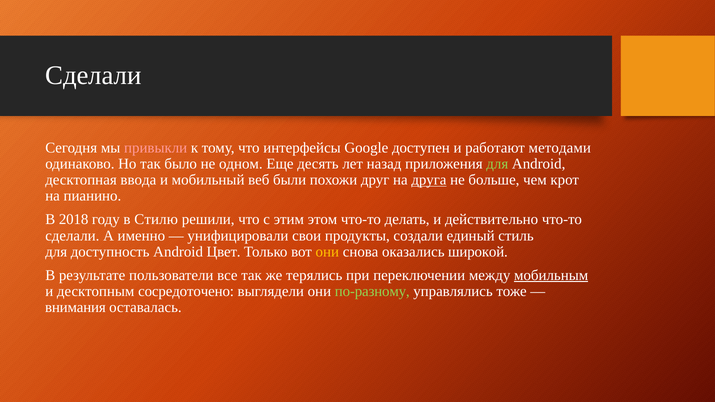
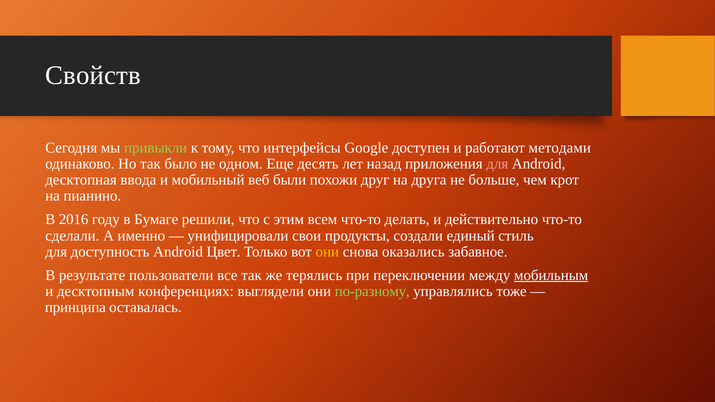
Сделали: Сделали -> Свойств (93, 76)
привыкли colour: pink -> light green (156, 148)
для colour: light green -> pink (497, 164)
друга underline: present -> none (429, 180)
2018: 2018 -> 2016 (74, 220)
Стилю: Стилю -> Бумаге (156, 220)
этом: этом -> всем (322, 220)
широкой: широкой -> забавное (478, 252)
сосредоточено: сосредоточено -> конференциях (186, 291)
внимания: внимания -> принципа (75, 308)
